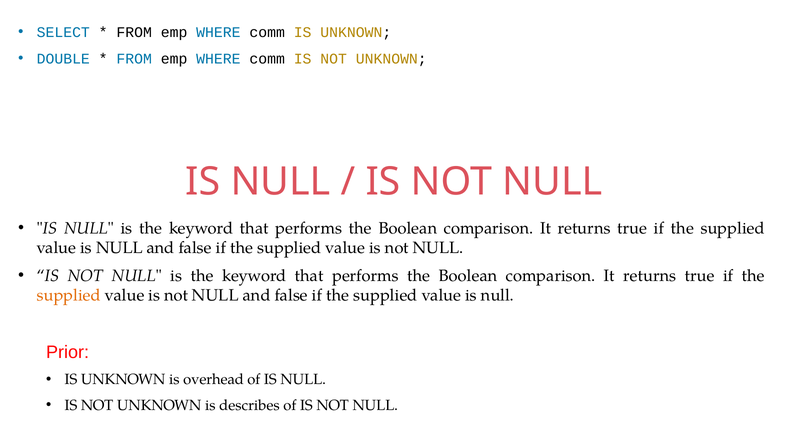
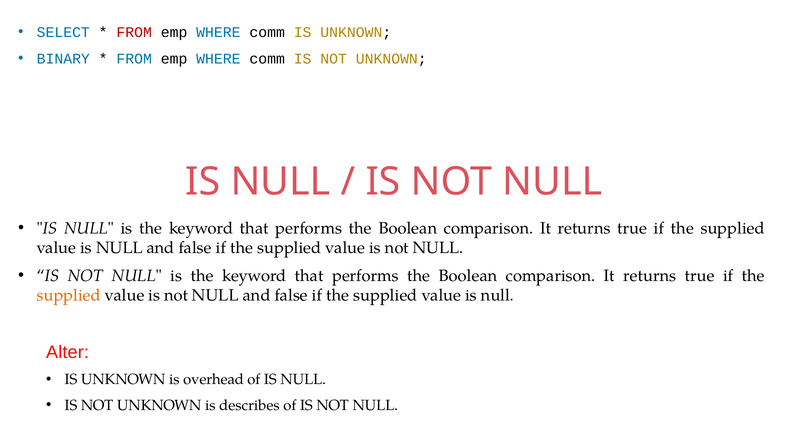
FROM colour: black -> red (134, 32)
DOUBLE: DOUBLE -> BINARY (63, 59)
Prior: Prior -> Alter (68, 352)
